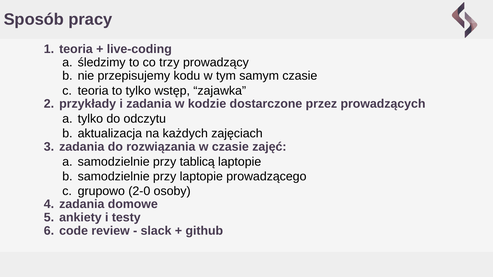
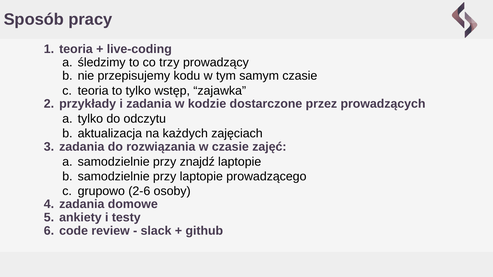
tablicą: tablicą -> znajdź (197, 162)
2-0: 2-0 -> 2-6 (139, 191)
